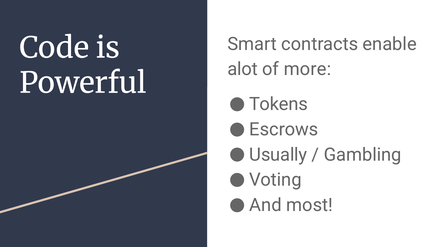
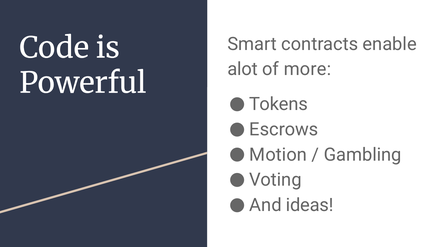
Usually: Usually -> Motion (278, 155)
most: most -> ideas (310, 205)
